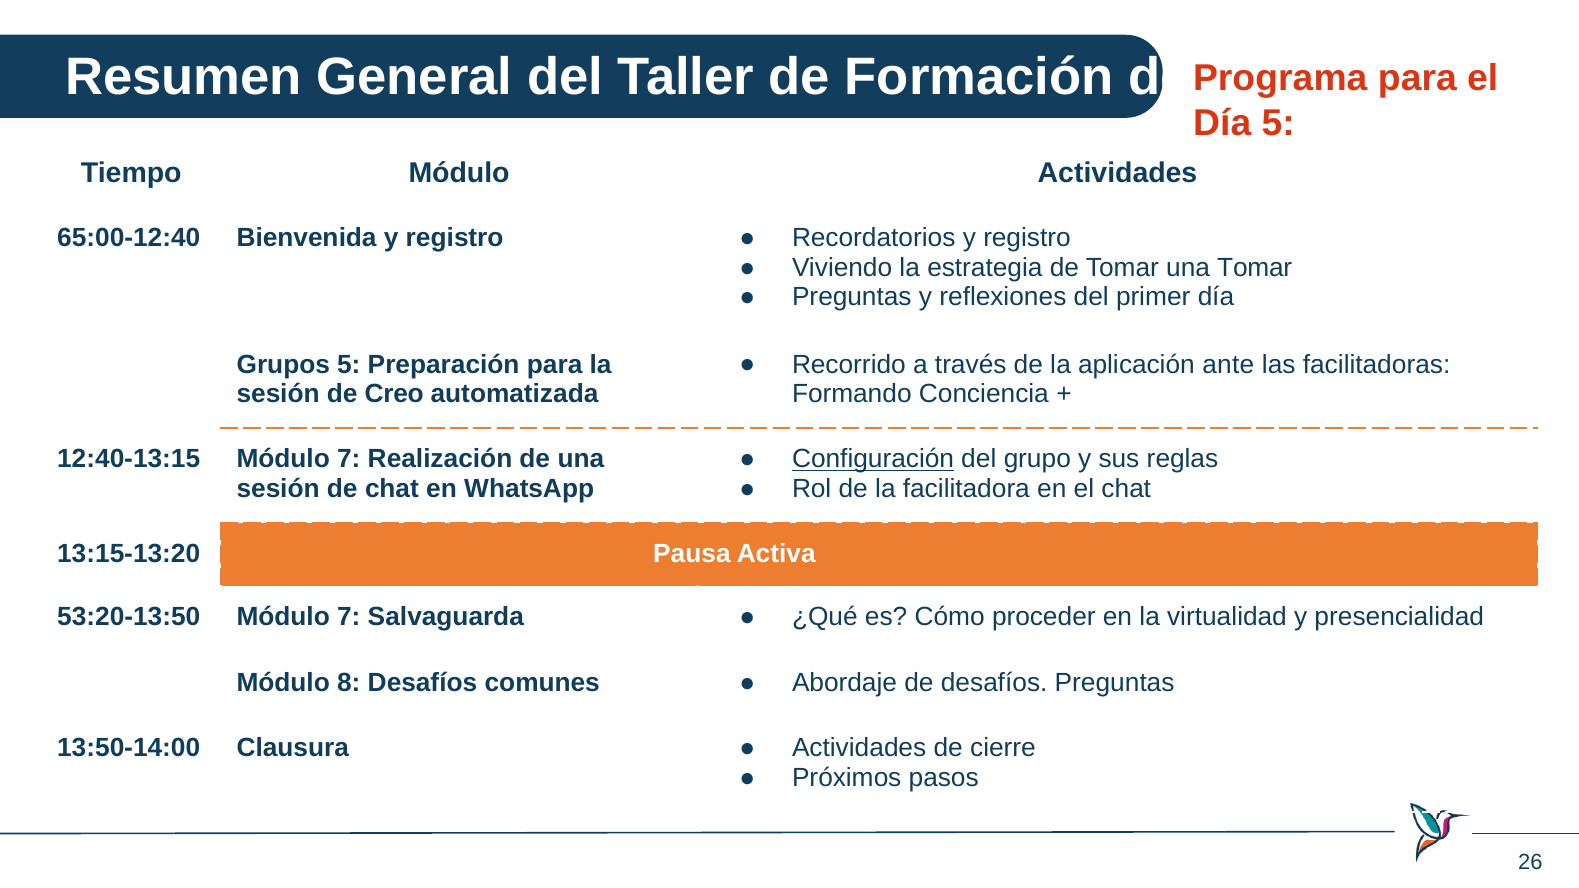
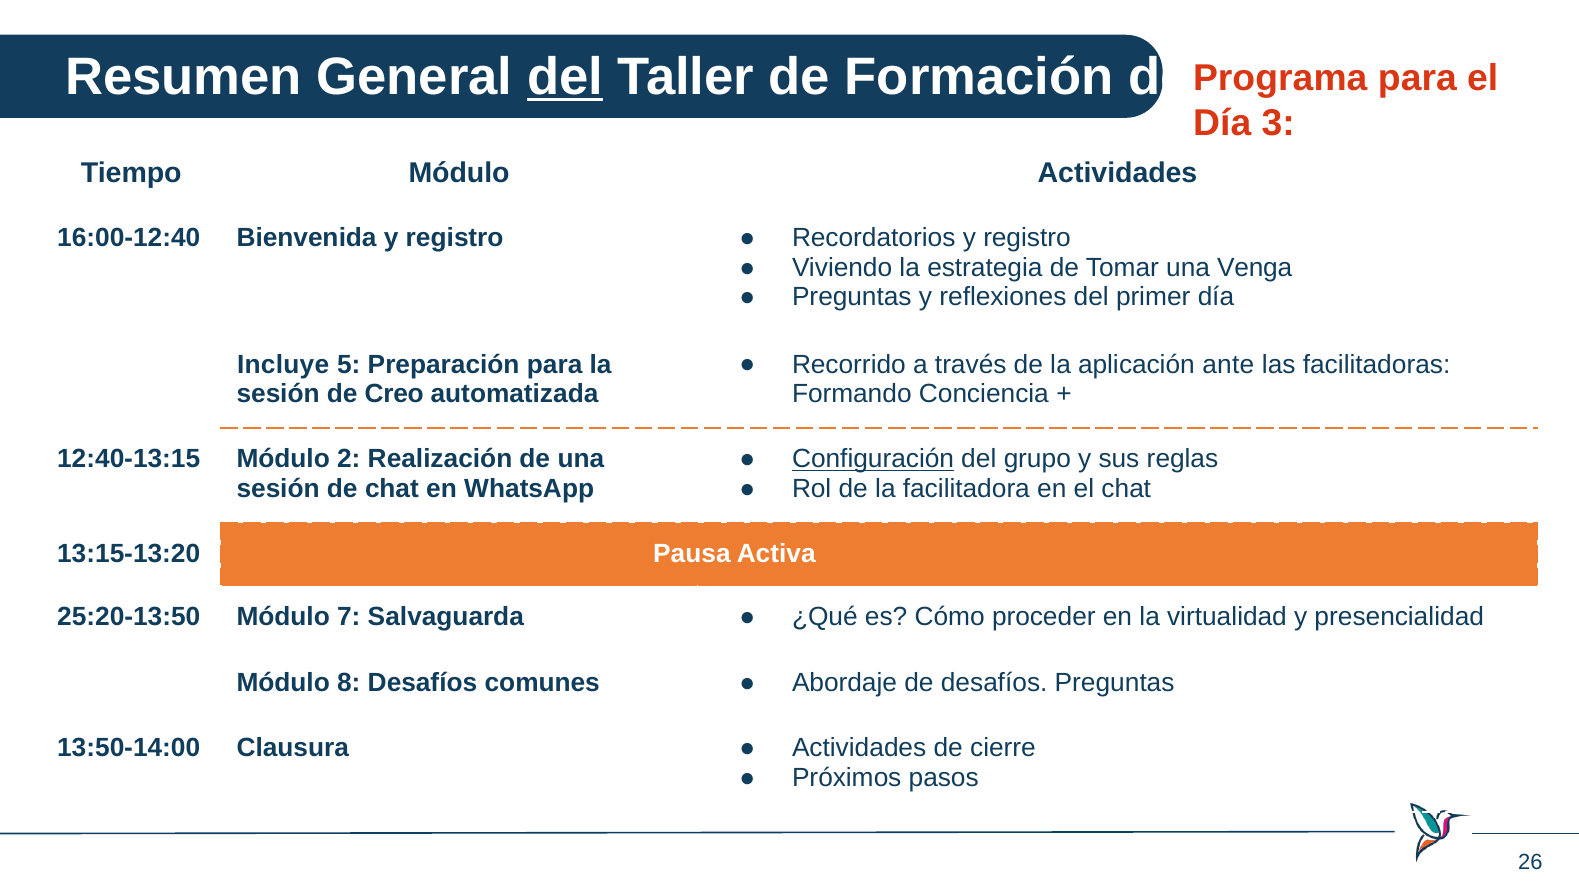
del underline: none -> present (565, 77)
Día 5: 5 -> 3 (1278, 123)
65:00-12:40: 65:00-12:40 -> 16:00-12:40 (129, 238)
una Tomar: Tomar -> Venga (1255, 268)
Grupos: Grupos -> Incluye (283, 364)
12:40-13:15 Módulo 7: 7 -> 2 (349, 459)
53:20-13:50: 53:20-13:50 -> 25:20-13:50 (129, 617)
